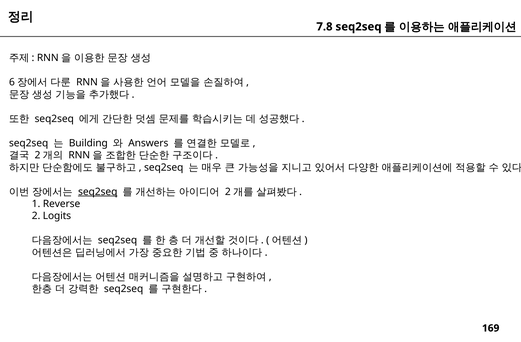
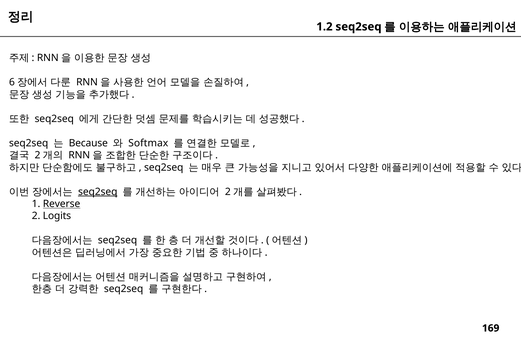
7.8: 7.8 -> 1.2 (324, 27)
Building: Building -> Because (88, 143)
Answers: Answers -> Softmax (148, 143)
Reverse underline: none -> present (62, 204)
